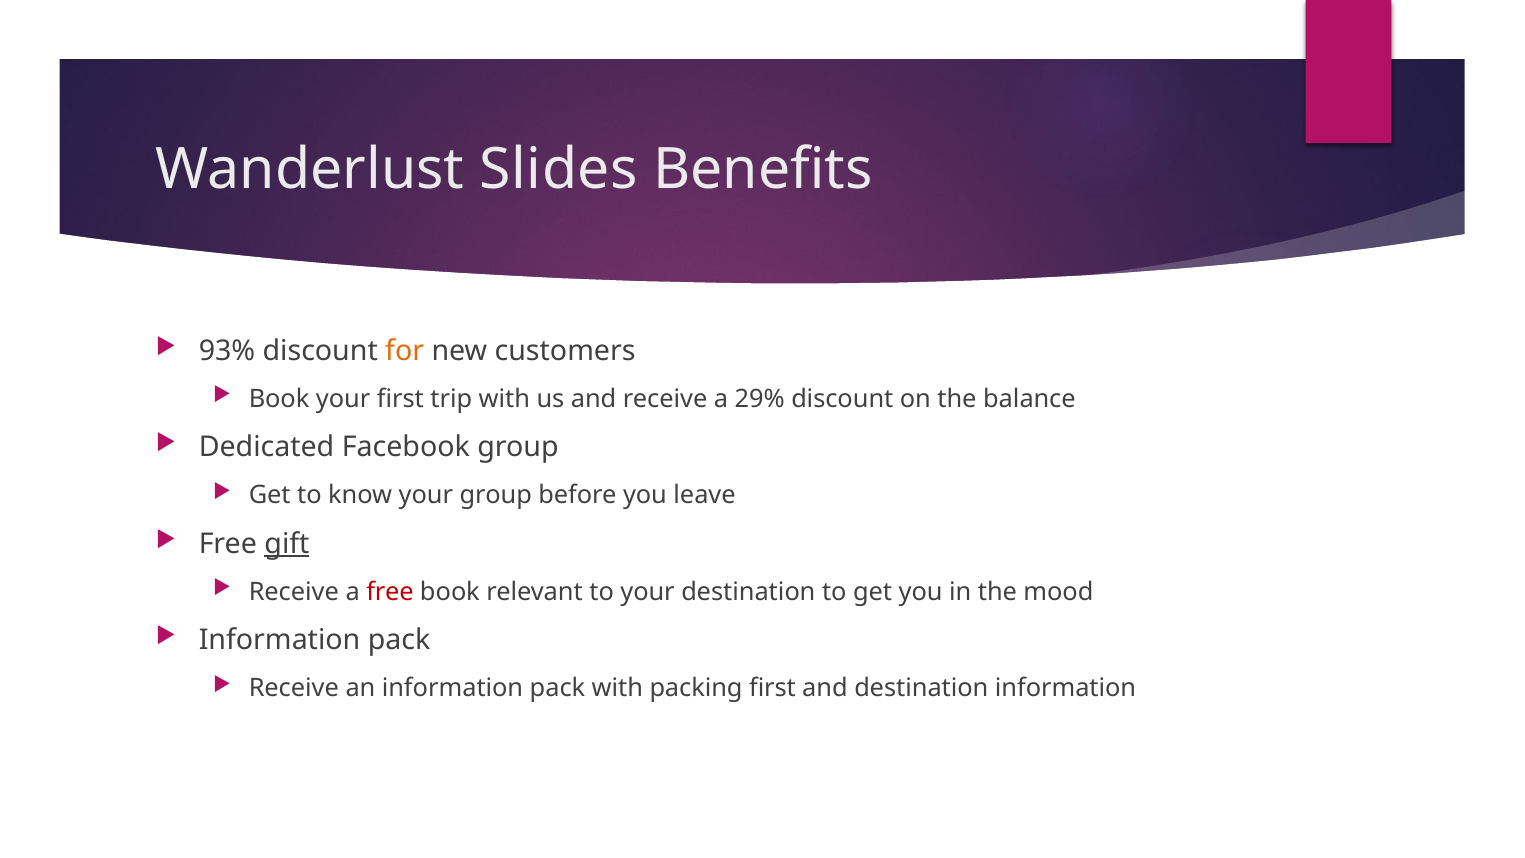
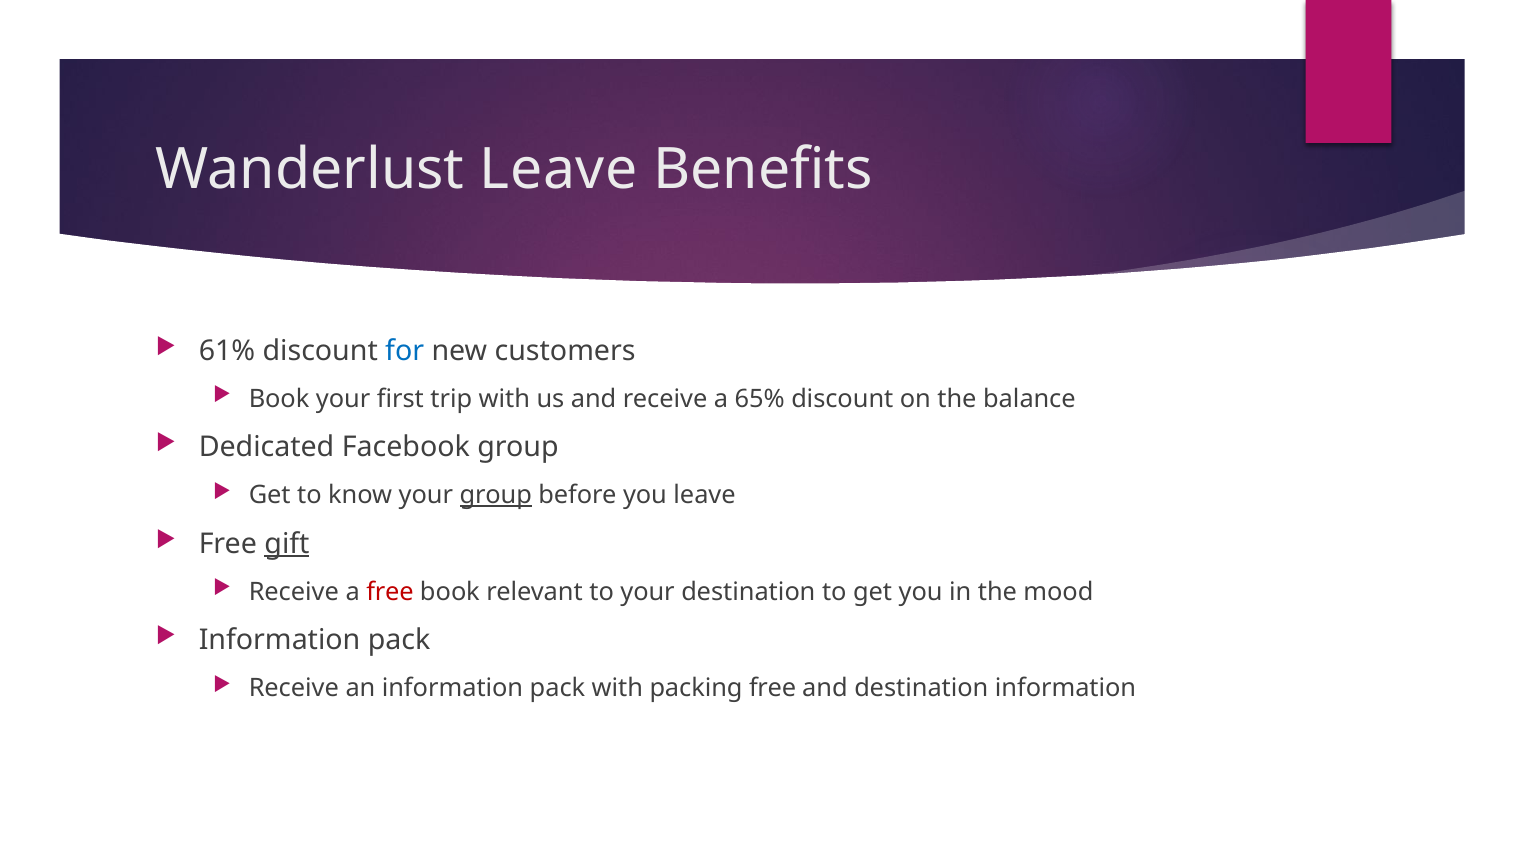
Wanderlust Slides: Slides -> Leave (559, 170)
93%: 93% -> 61% (227, 351)
for colour: orange -> blue (405, 351)
29%: 29% -> 65% (760, 399)
group underline: none -> present (496, 495)
packing first: first -> free (773, 688)
